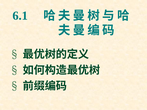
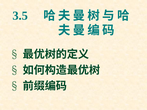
6.1: 6.1 -> 3.5 (20, 16)
